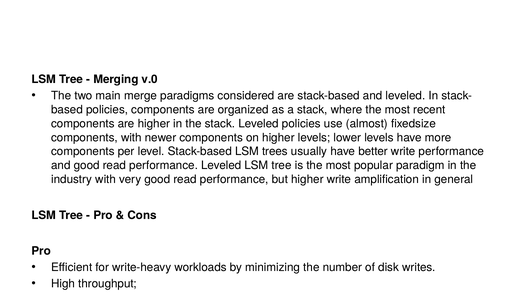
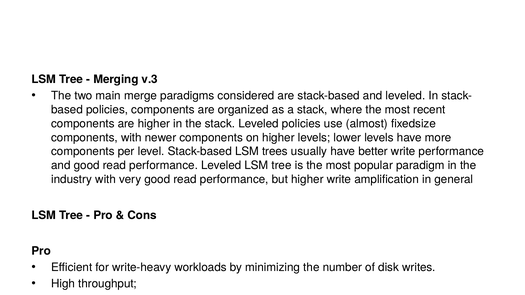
v.0: v.0 -> v.3 (150, 79)
